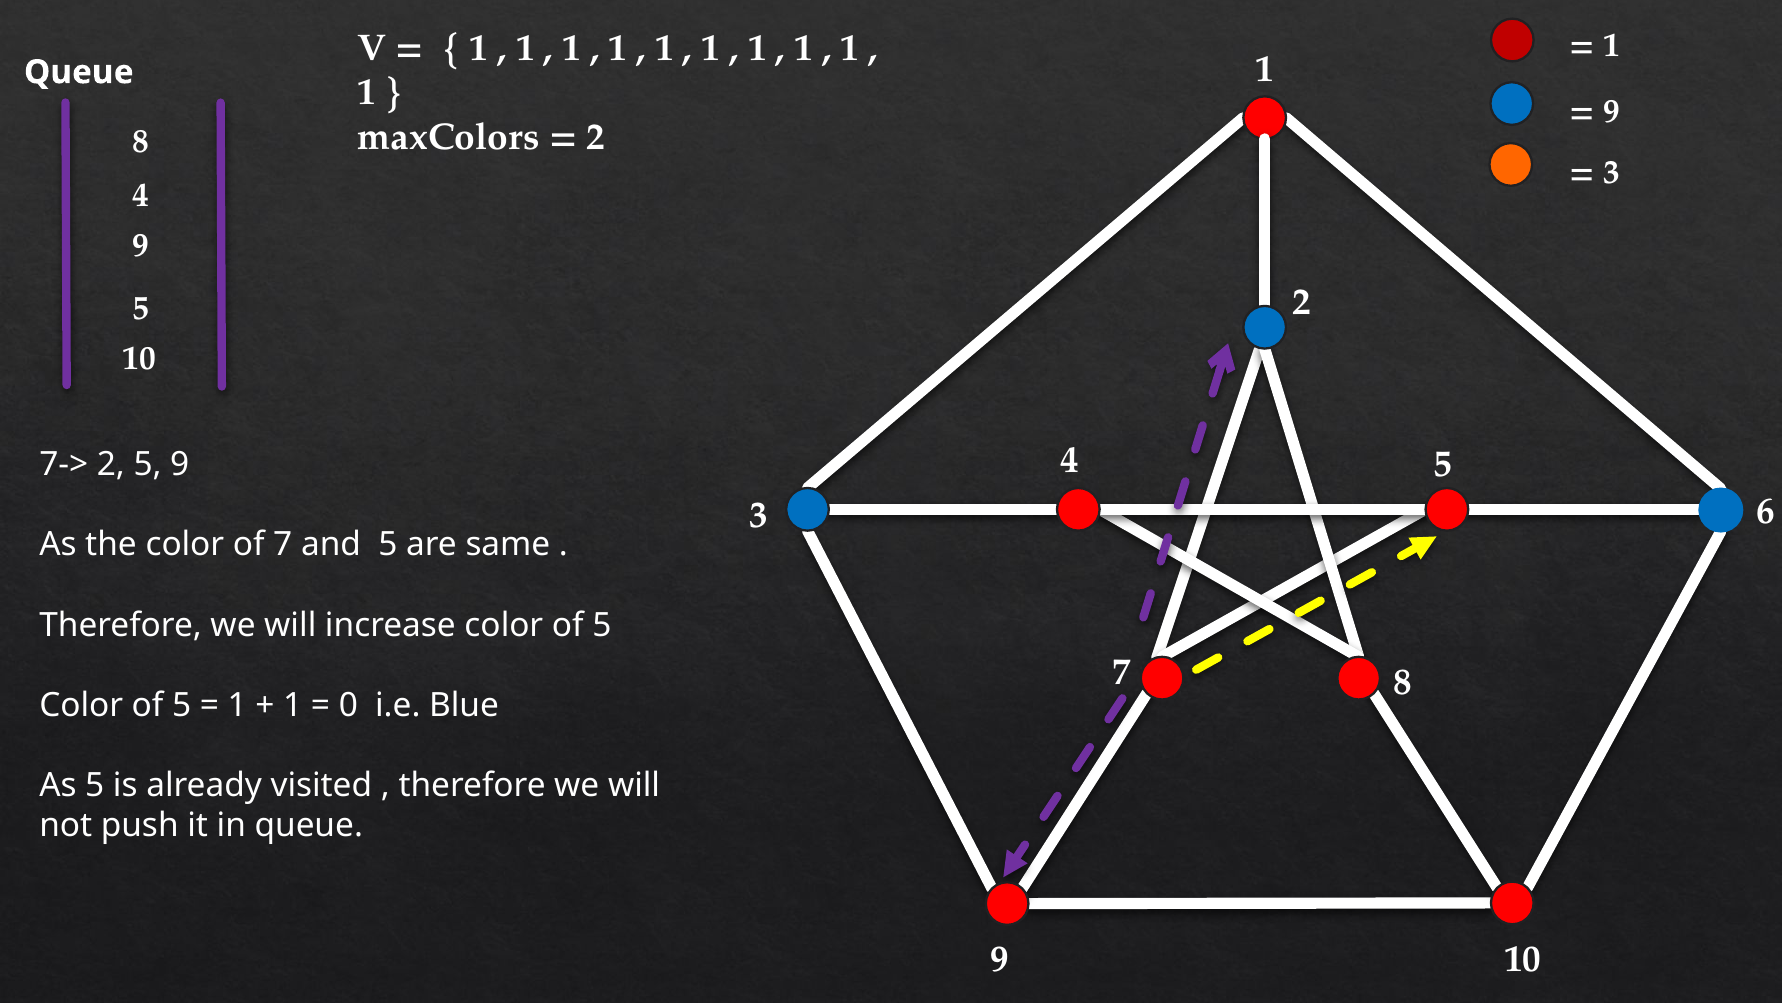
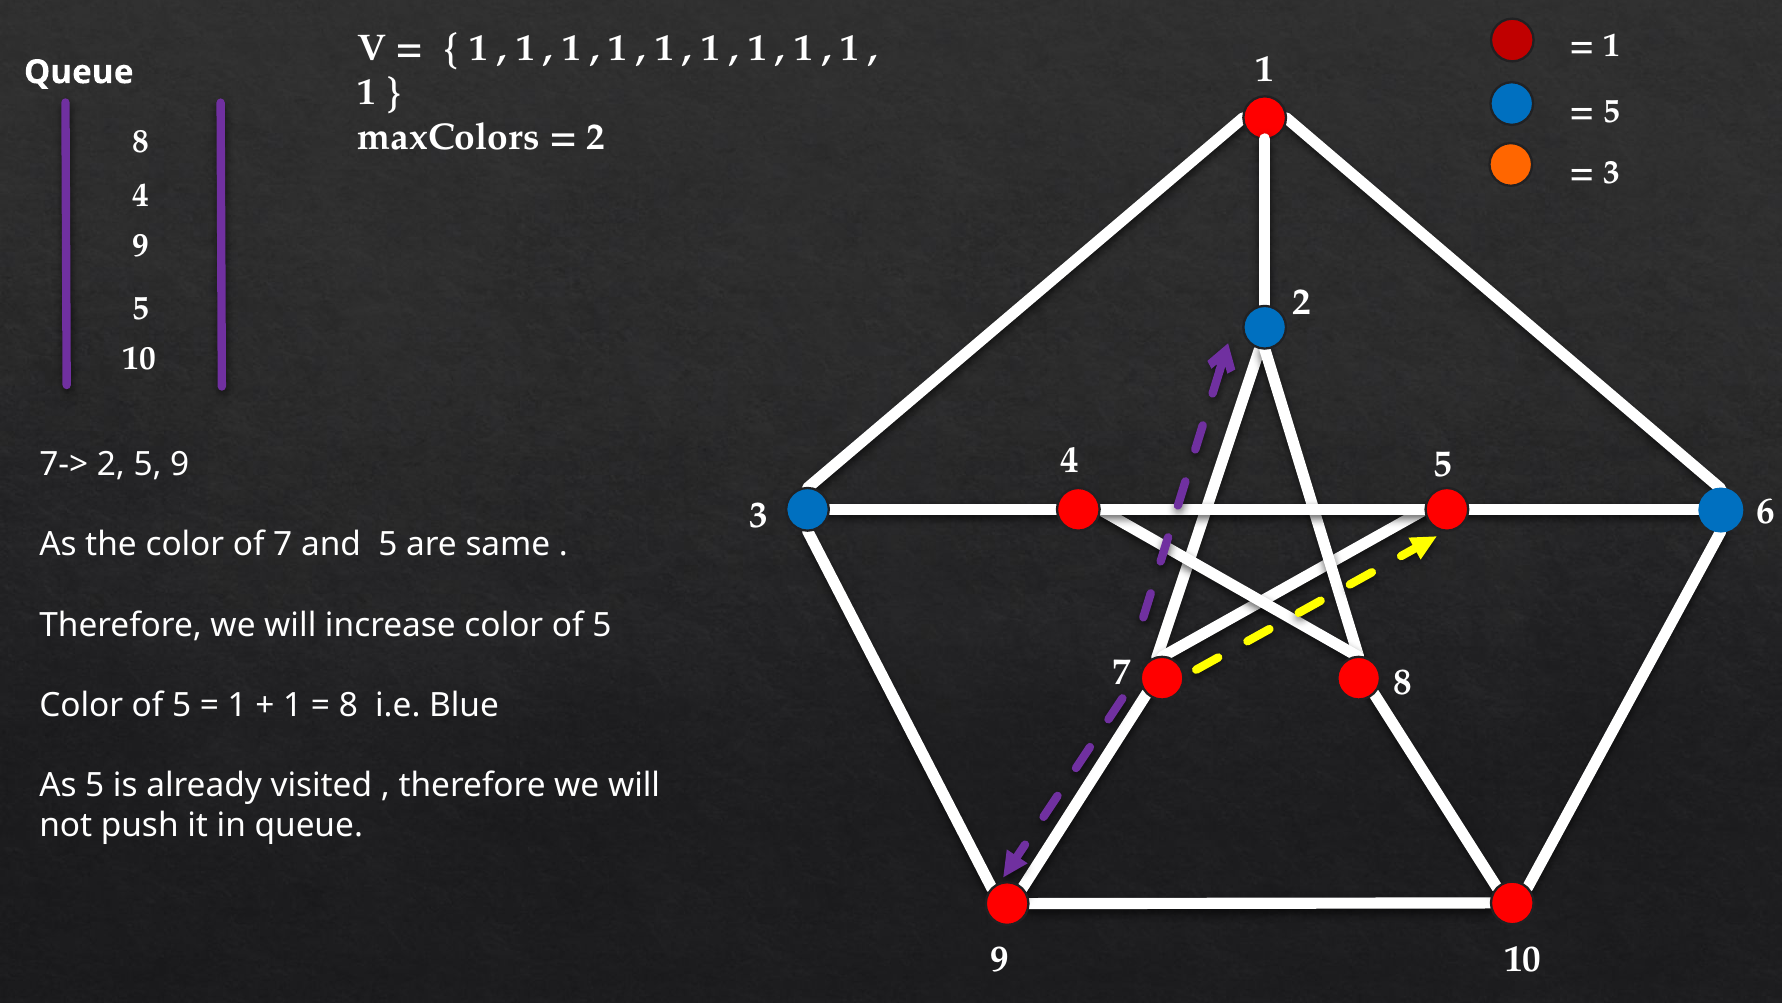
9: 9 -> 5 (1612, 112)
0: 0 -> 8 (348, 705)
